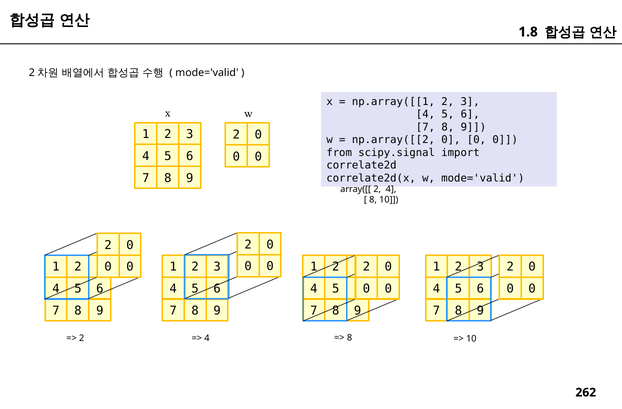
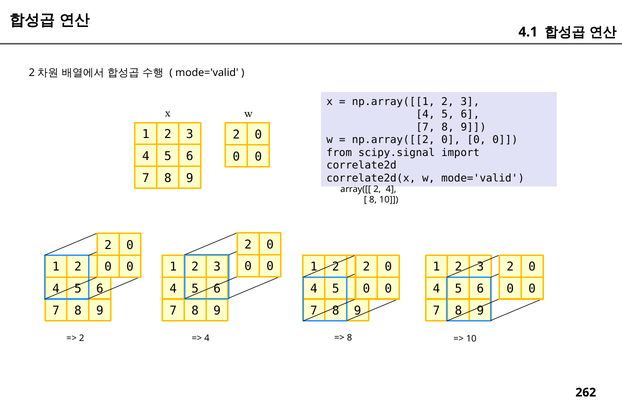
1.8: 1.8 -> 4.1 (528, 32)
